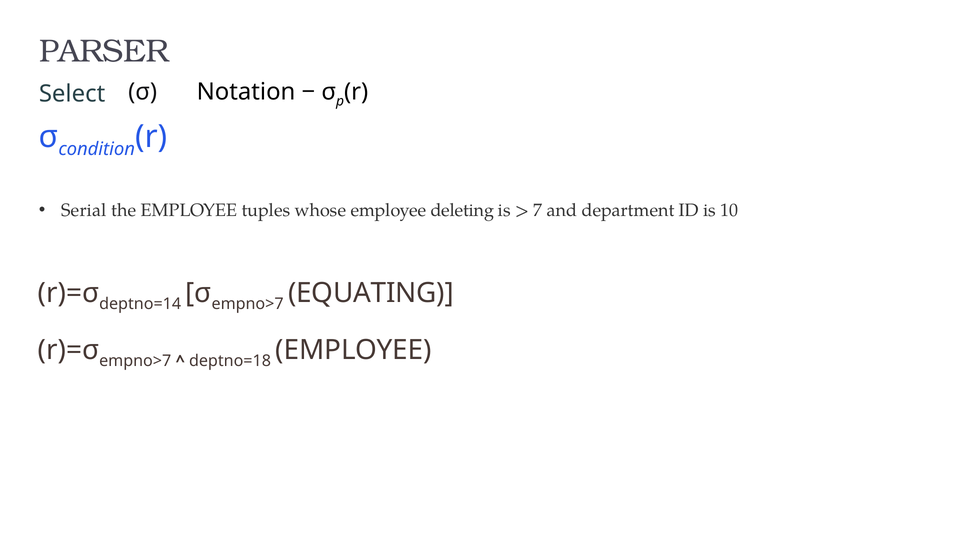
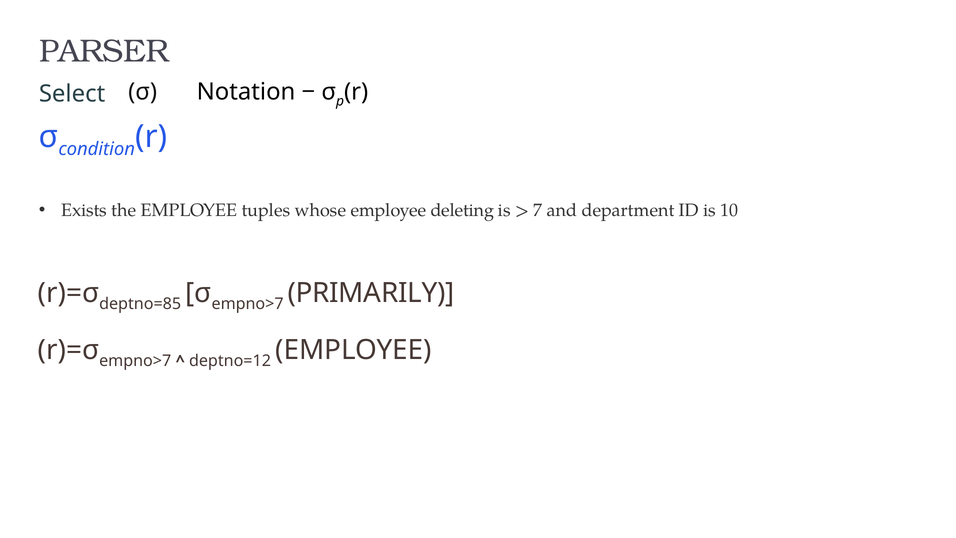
Serial: Serial -> Exists (84, 210)
deptno=14: deptno=14 -> deptno=85 (140, 304)
EQUATING: EQUATING -> PRIMARILY (371, 293)
deptno=18: deptno=18 -> deptno=12 (230, 361)
